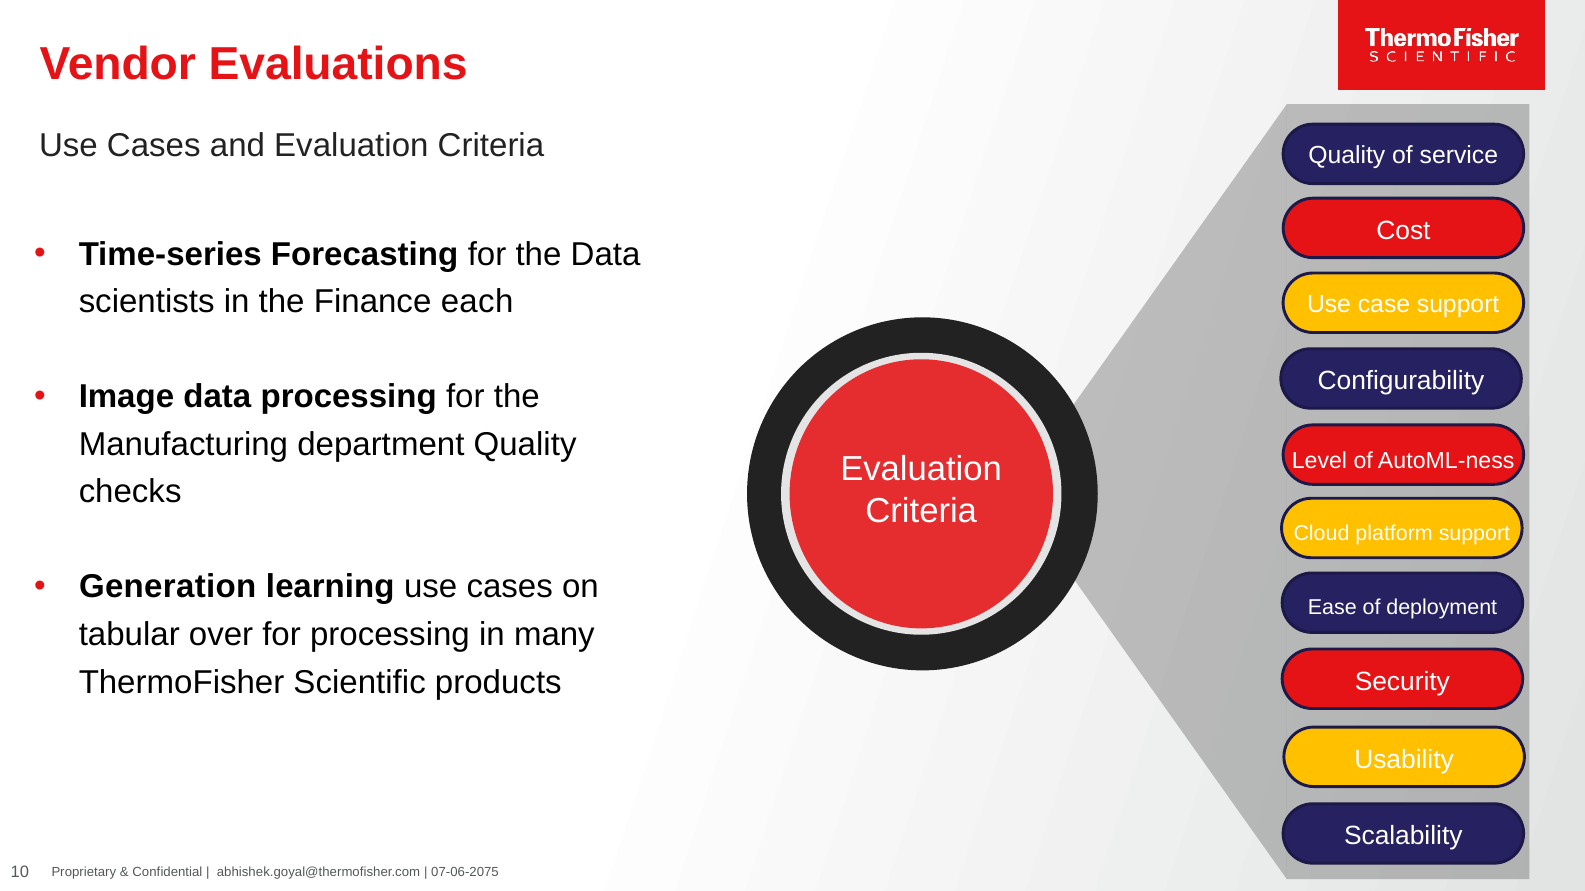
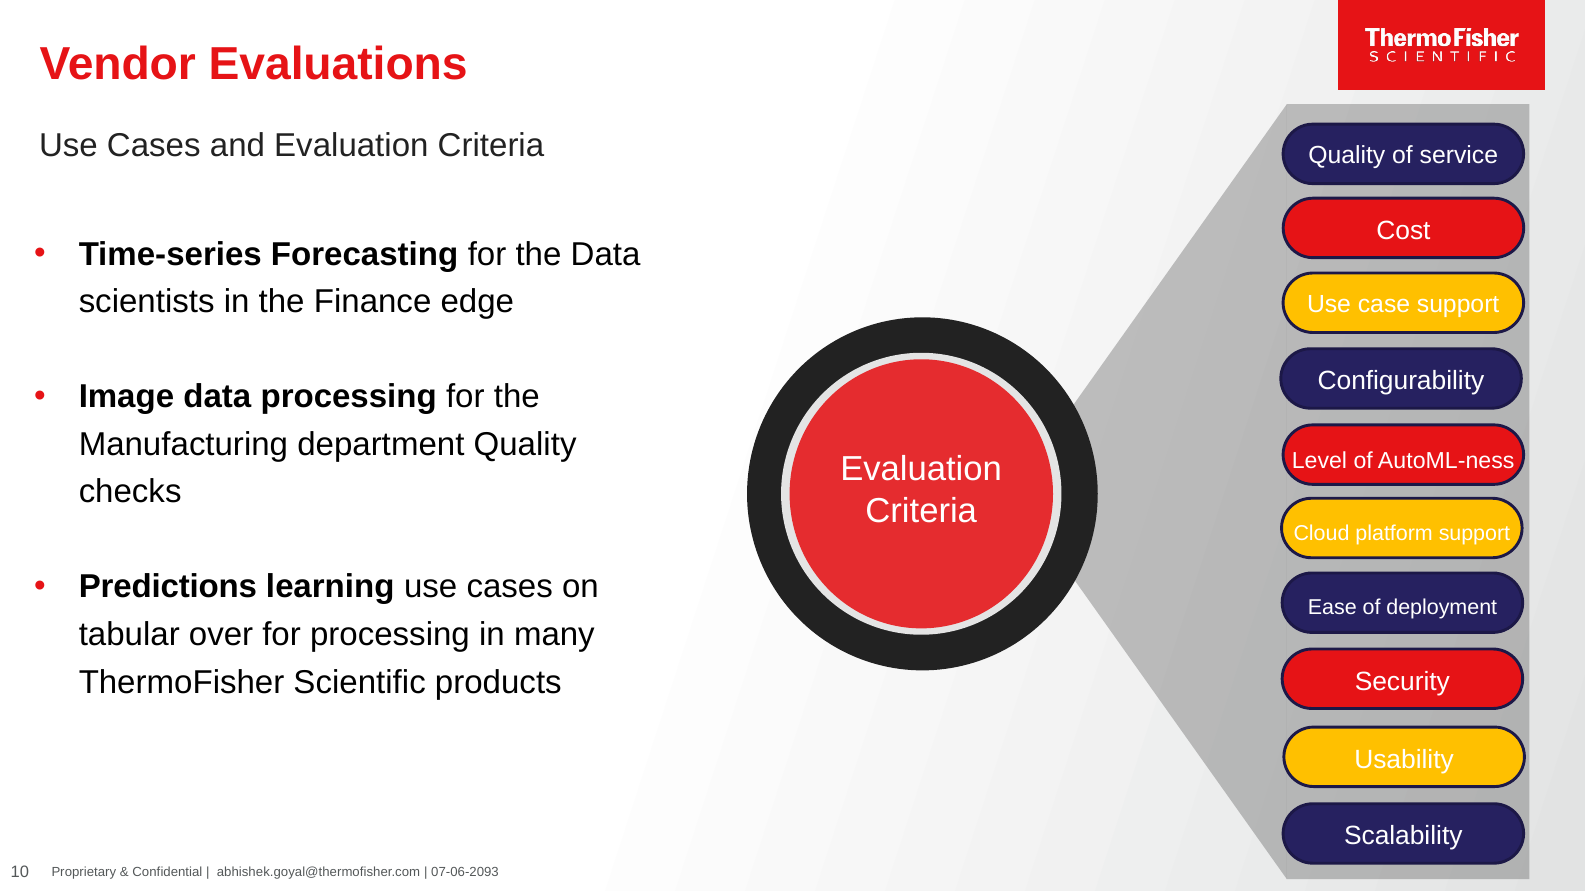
each: each -> edge (477, 302)
Generation: Generation -> Predictions (168, 587)
07-06-2075: 07-06-2075 -> 07-06-2093 (465, 873)
